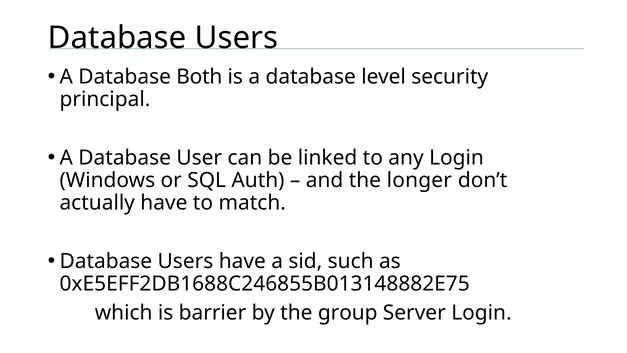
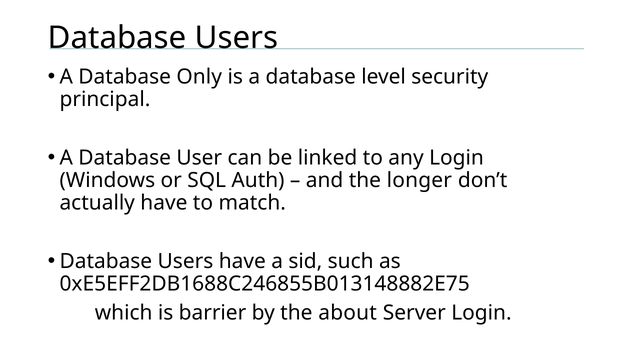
Both: Both -> Only (199, 77)
group: group -> about (348, 313)
